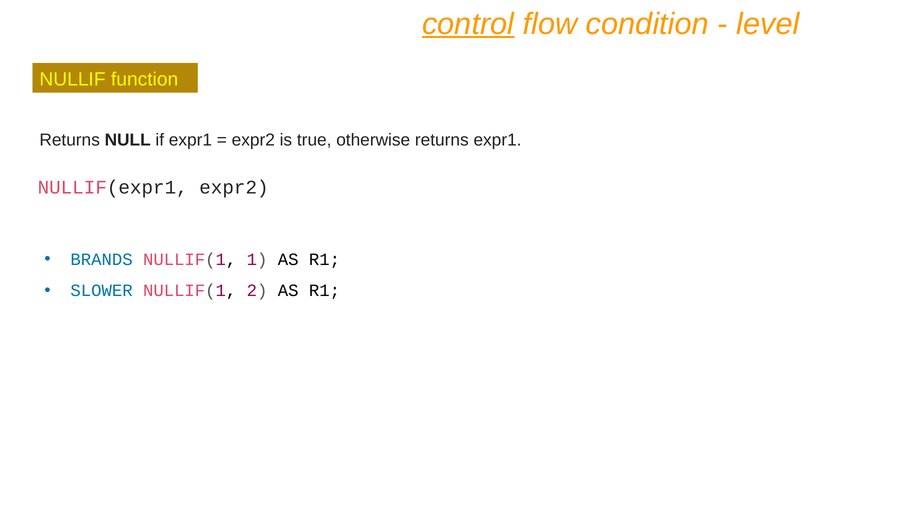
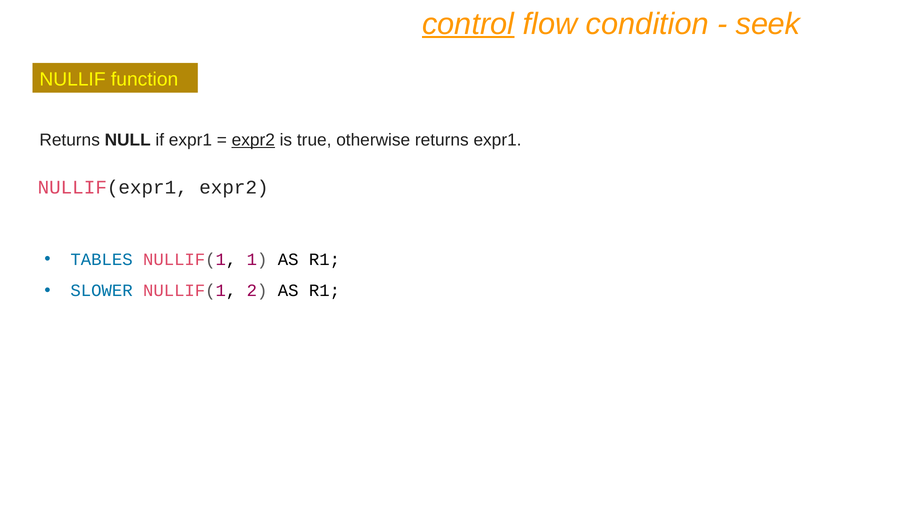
level: level -> seek (768, 24)
expr2 underline: none -> present (253, 140)
BRANDS: BRANDS -> TABLES (102, 260)
